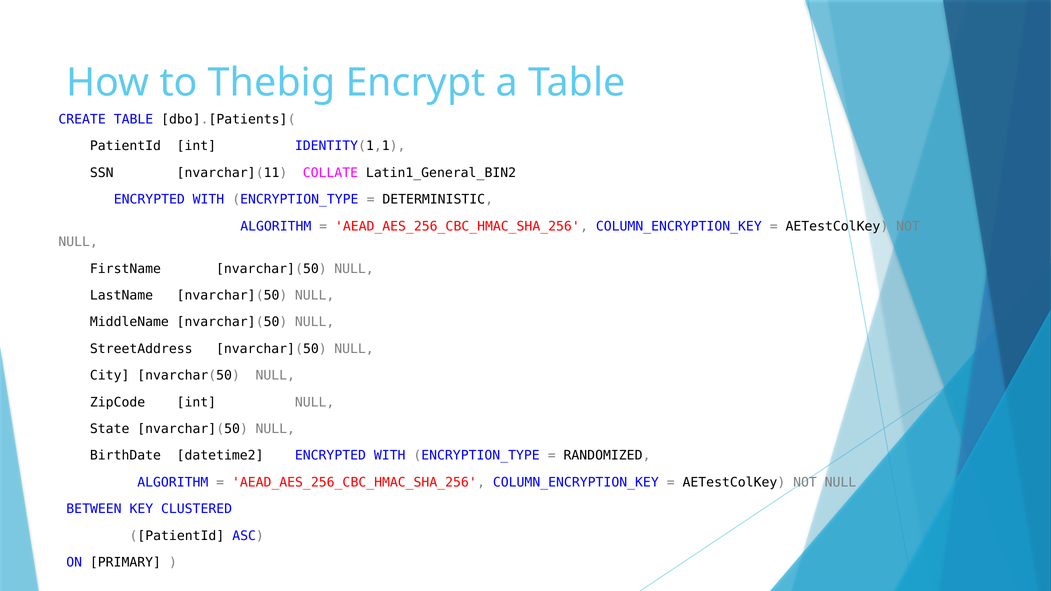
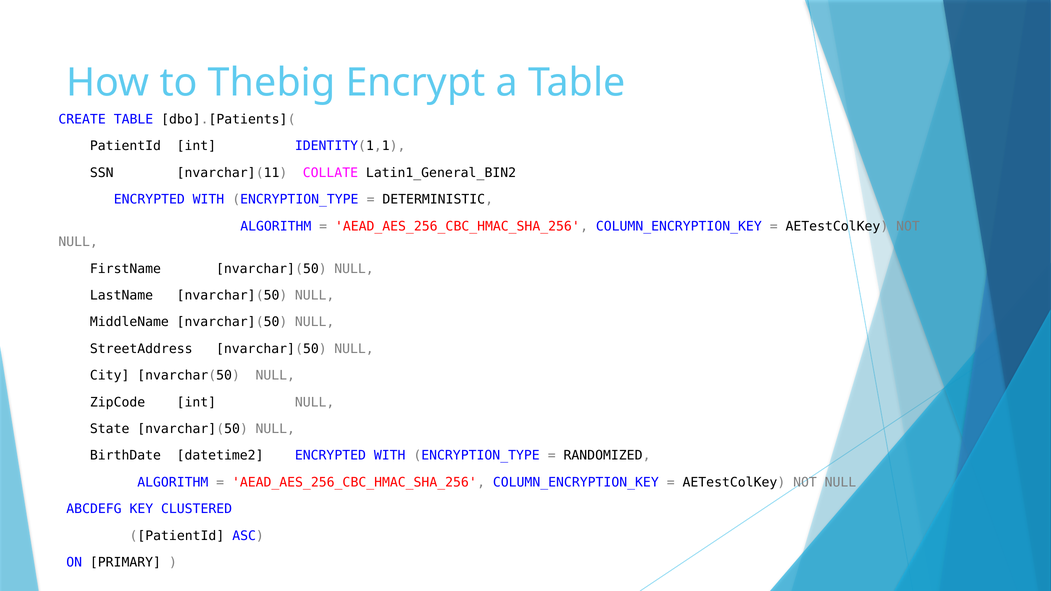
BETWEEN: BETWEEN -> ABCDEFG (94, 509)
